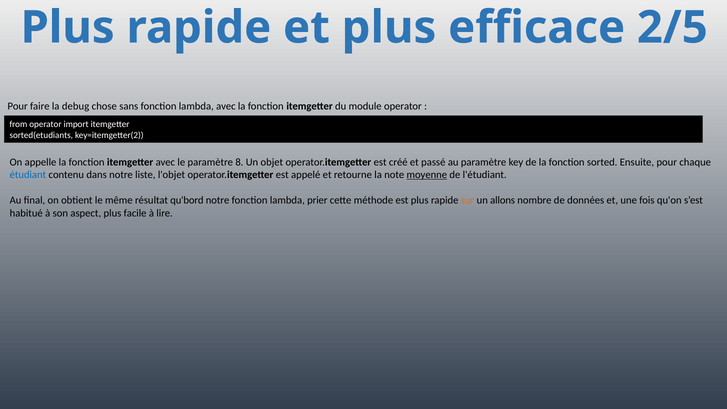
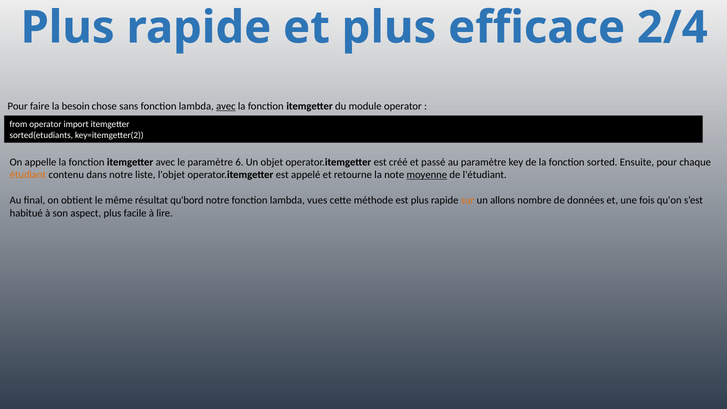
2/5: 2/5 -> 2/4 (672, 28)
debug: debug -> besoin (76, 106)
avec underline: none -> present (226, 106)
8: 8 -> 6 (239, 162)
étudiant colour: blue -> orange (28, 175)
prier: prier -> vues (317, 200)
